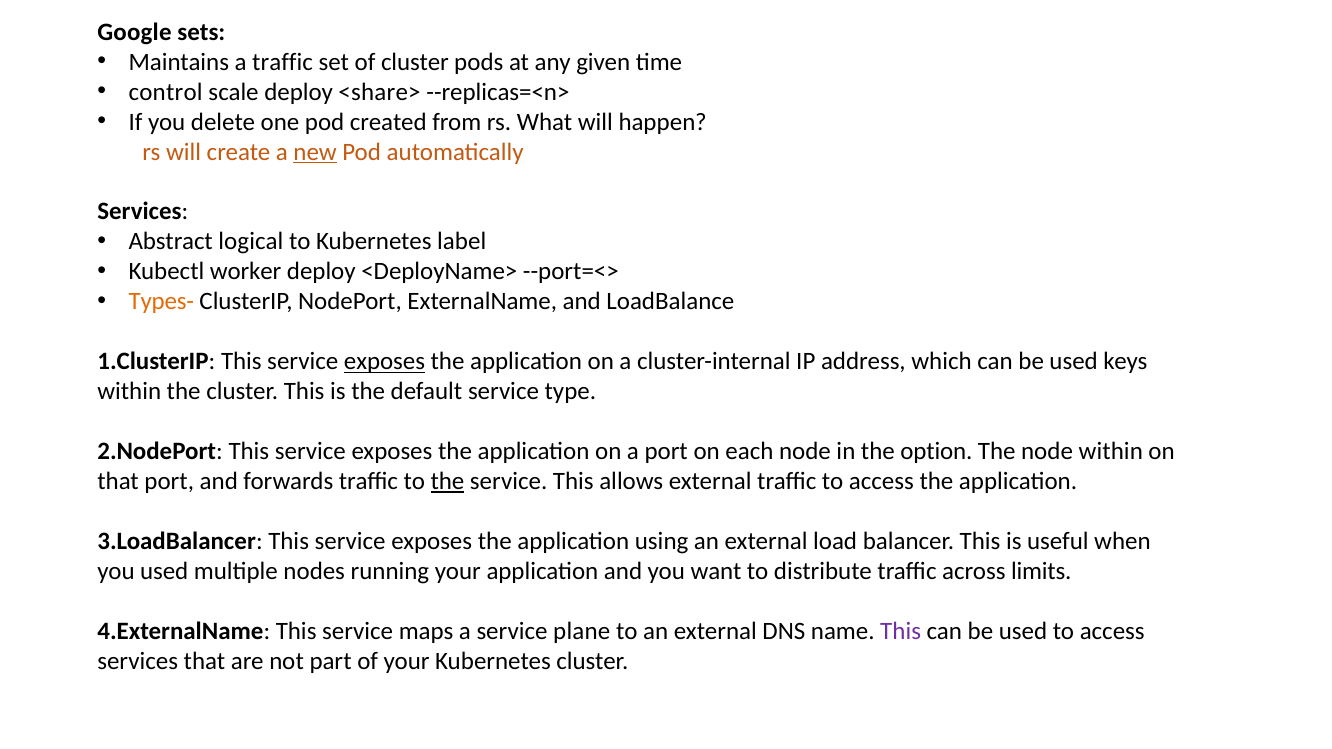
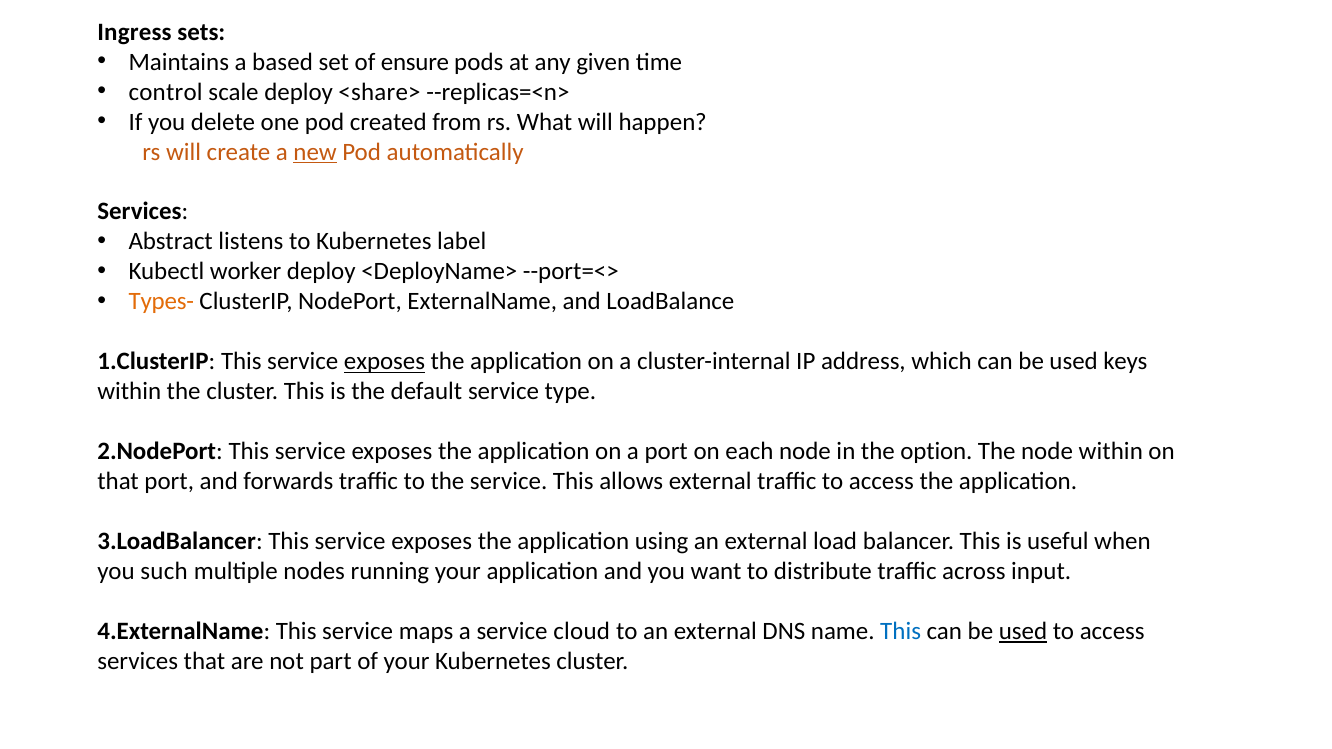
Google: Google -> Ingress (134, 32)
a traffic: traffic -> based (283, 62)
of cluster: cluster -> ensure (415, 62)
logical: logical -> listens (251, 242)
the underline: present -> none (447, 482)
you used: used -> such (164, 571)
limits: limits -> input (1041, 571)
plane: plane -> cloud (582, 631)
This colour: purple -> blue (901, 631)
used underline: none -> present (1023, 631)
